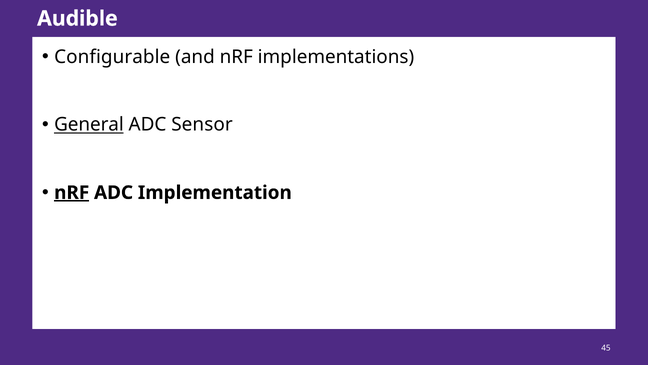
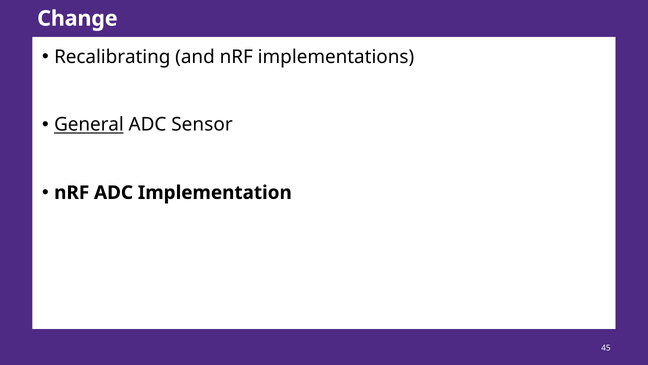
Audible: Audible -> Change (77, 19)
Configurable: Configurable -> Recalibrating (112, 57)
nRF underline: present -> none (72, 192)
